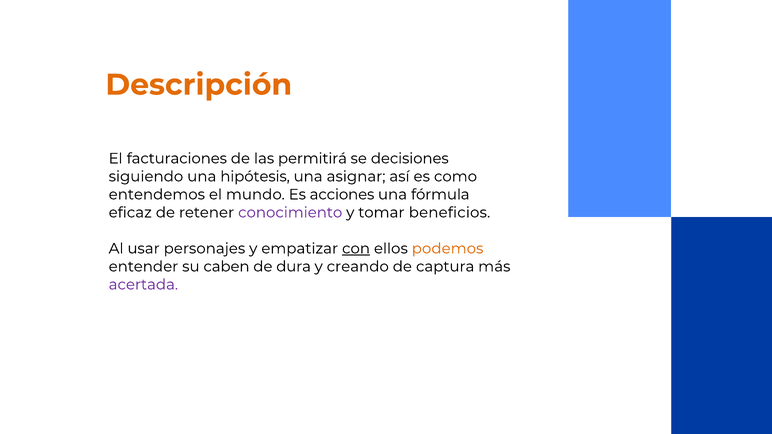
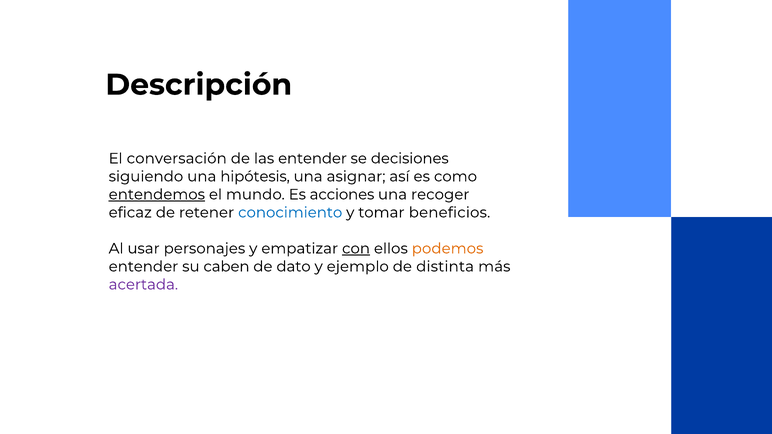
Descripción colour: orange -> black (199, 85)
facturaciones: facturaciones -> conversación (177, 159)
las permitirá: permitirá -> entender (312, 159)
entendemos underline: none -> present (157, 195)
fórmula: fórmula -> recoger (440, 195)
conocimiento colour: purple -> blue (290, 213)
dura: dura -> dato (294, 267)
creando: creando -> ejemplo (358, 267)
captura: captura -> distinta (445, 267)
